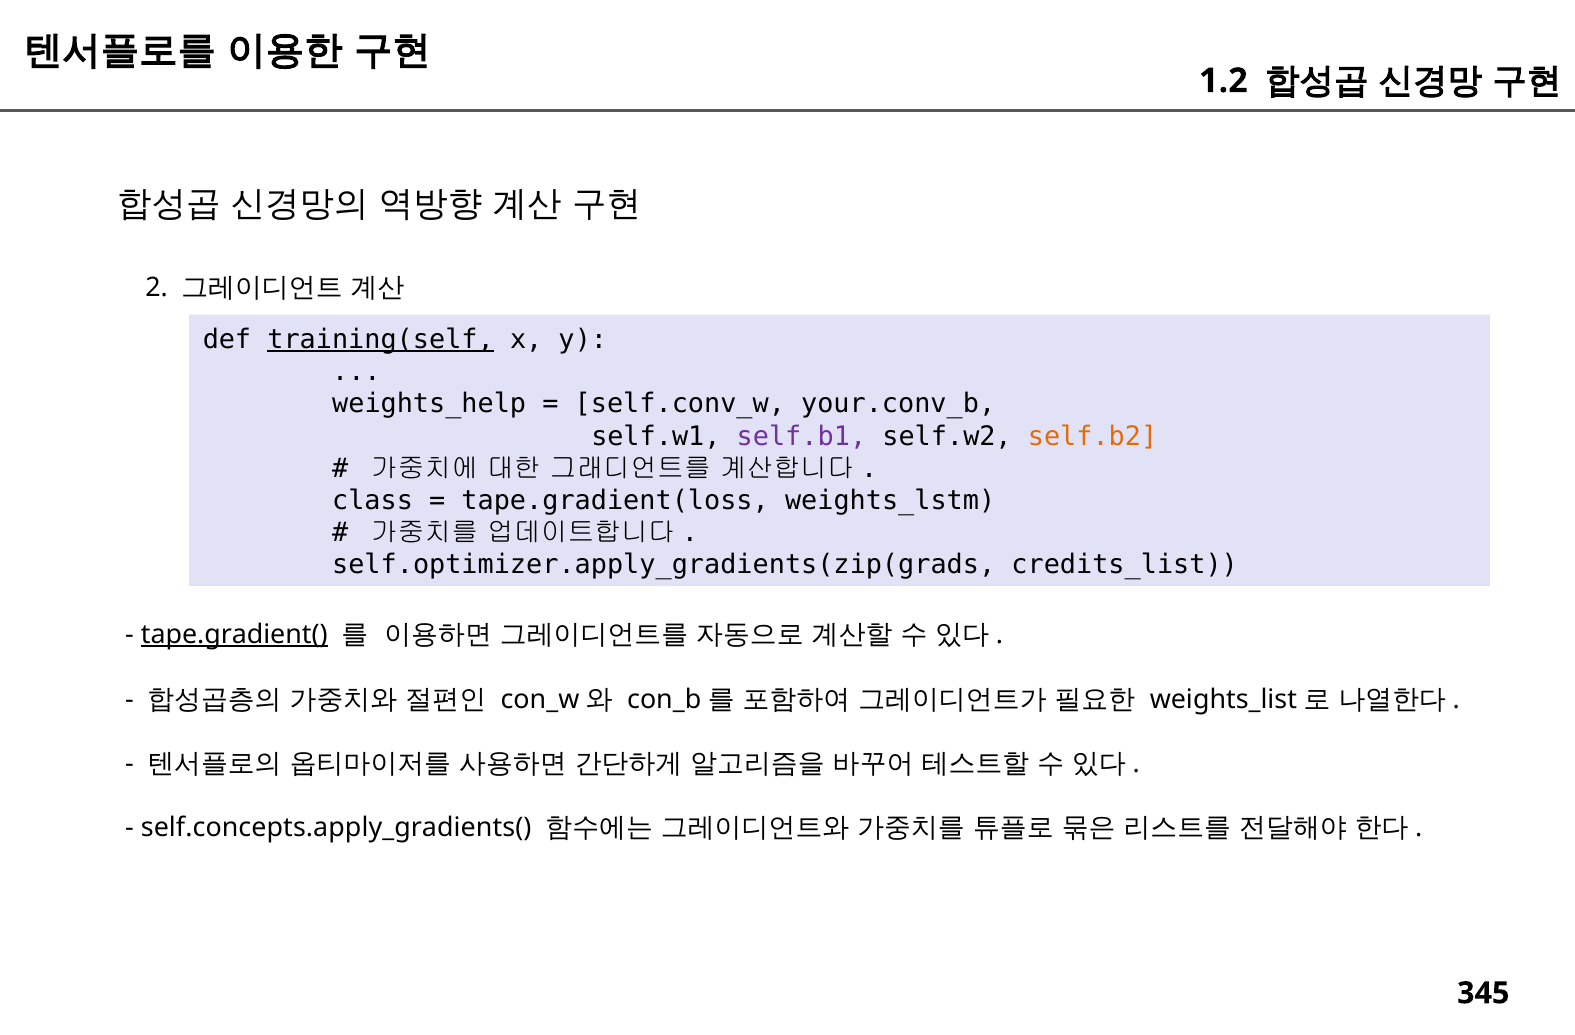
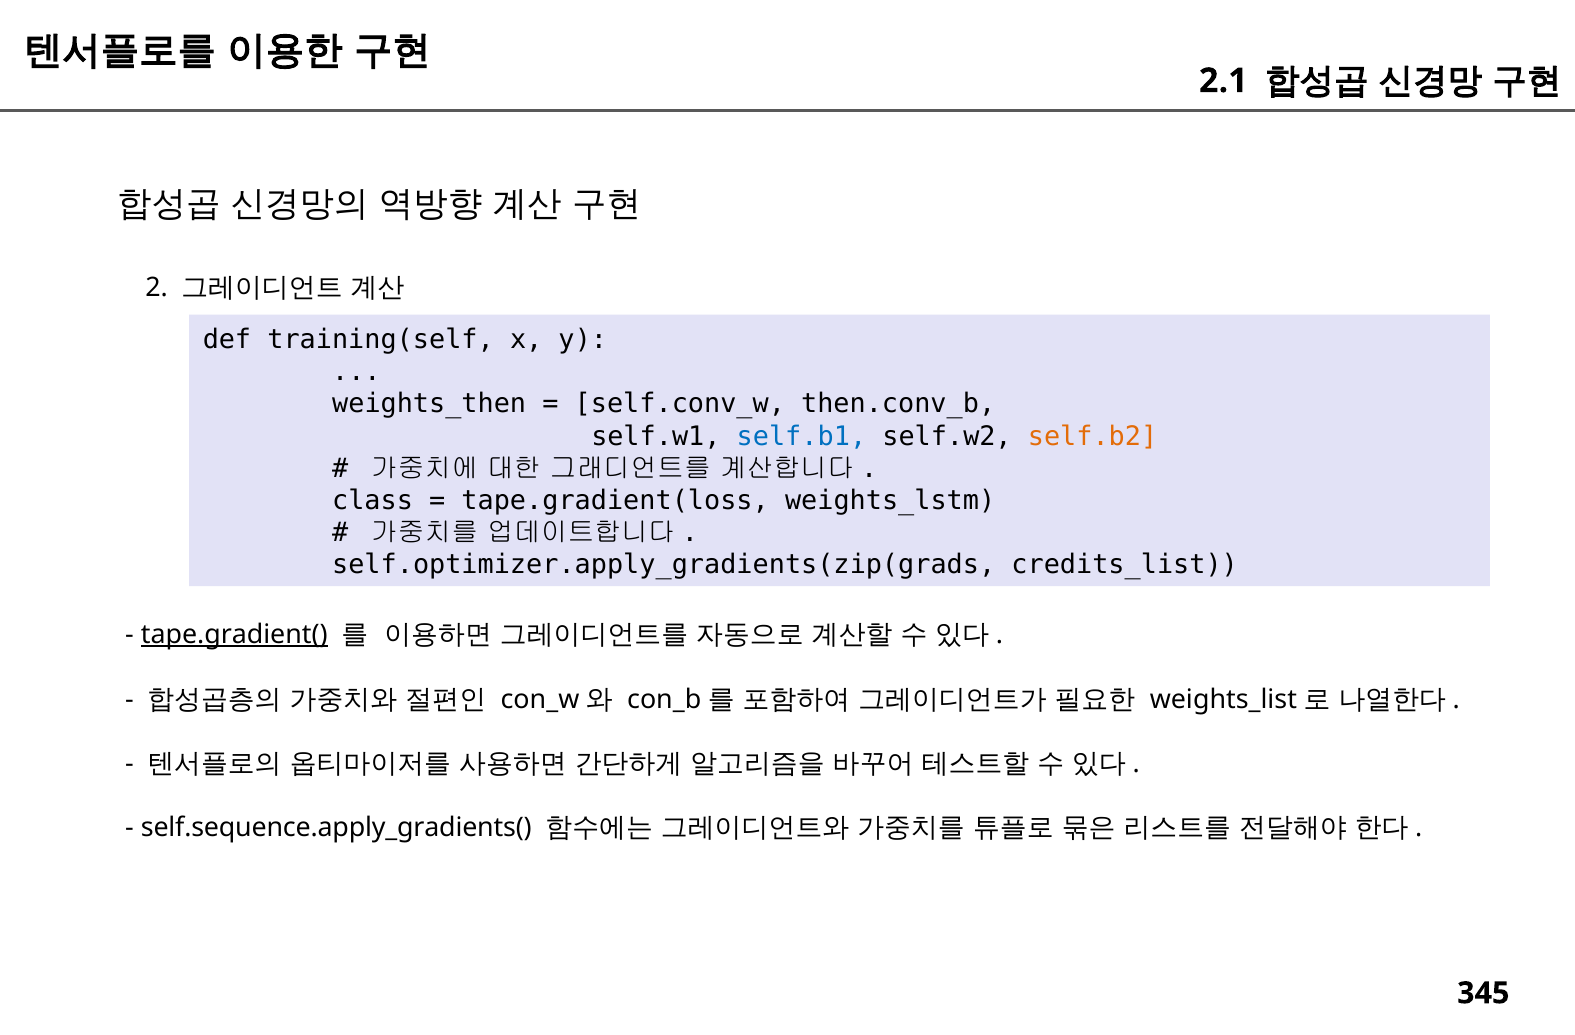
1.2: 1.2 -> 2.1 (1223, 81)
training(self underline: present -> none (381, 339)
weights_help: weights_help -> weights_then (429, 404)
your.conv_b: your.conv_b -> then.conv_b (898, 404)
self.b1 colour: purple -> blue (801, 436)
self.concepts.apply_gradients(: self.concepts.apply_gradients( -> self.sequence.apply_gradients( (336, 828)
